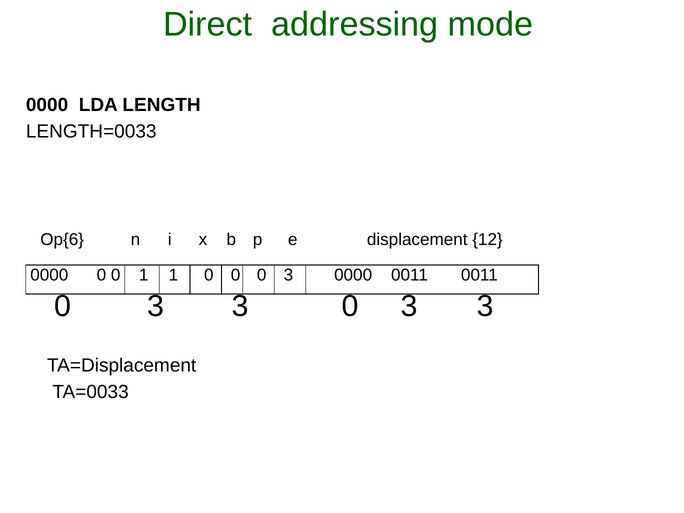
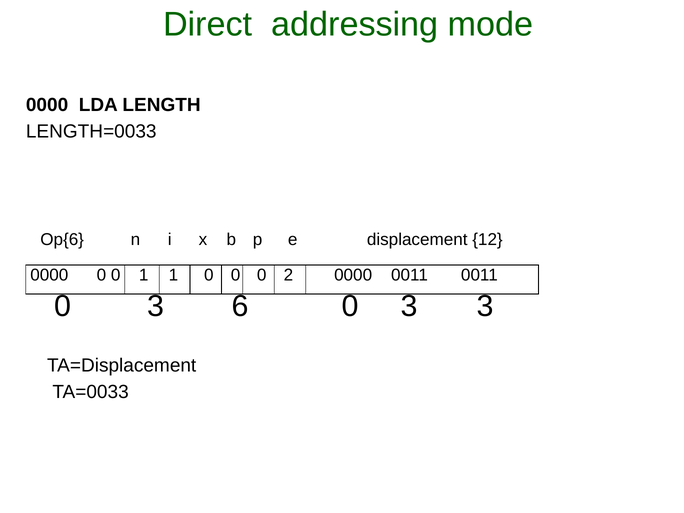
0 0 3: 3 -> 2 (288, 275)
3: 3 -> 6 (240, 306)
